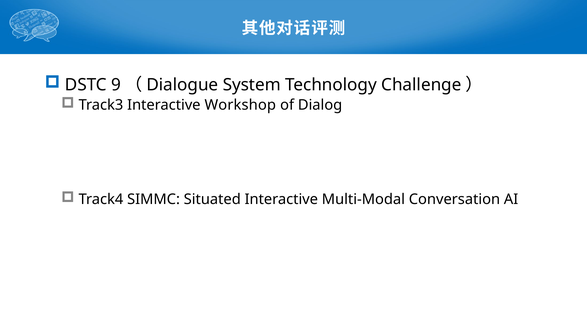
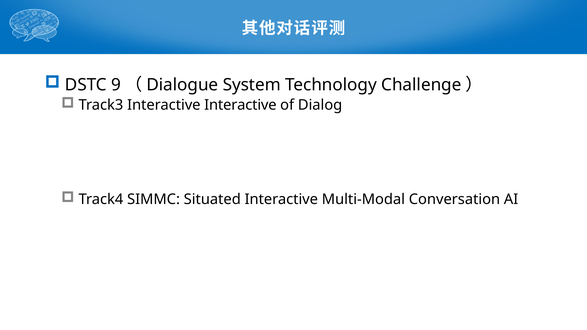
Interactive Workshop: Workshop -> Interactive (240, 105)
